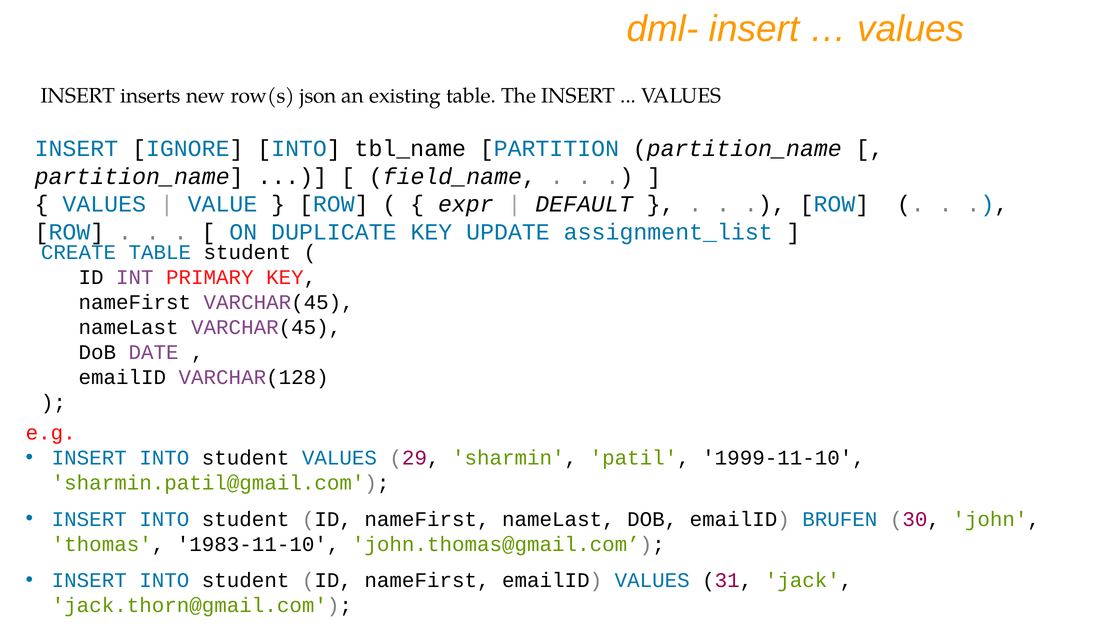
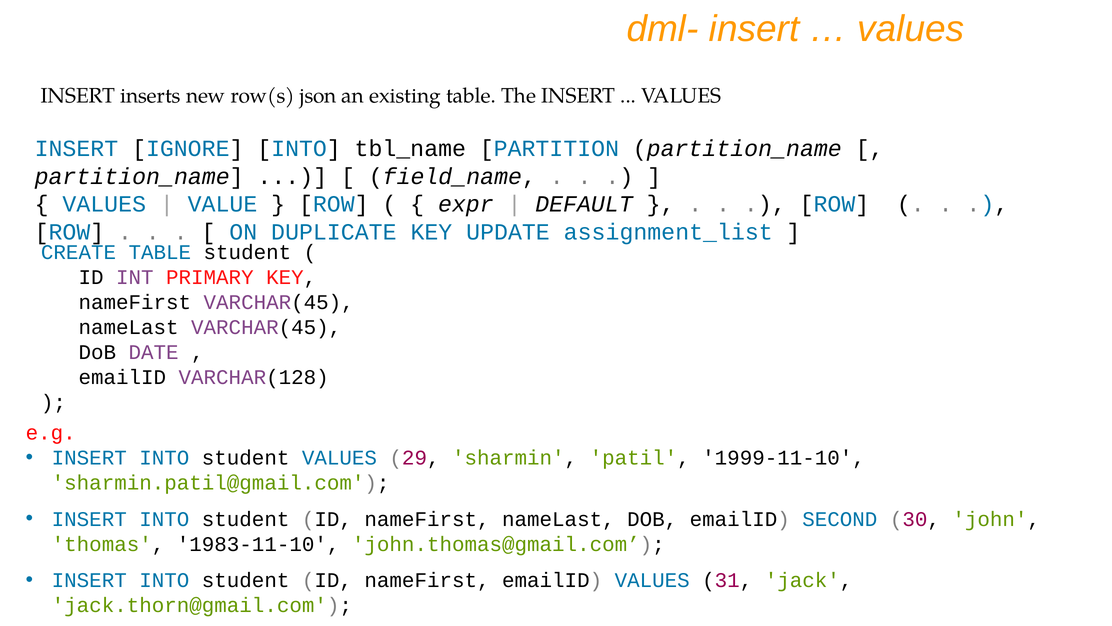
BRUFEN: BRUFEN -> SECOND (840, 519)
